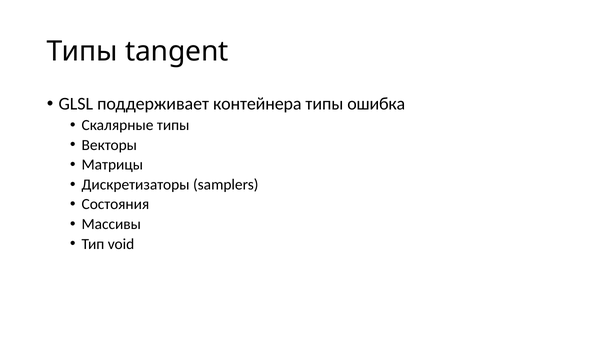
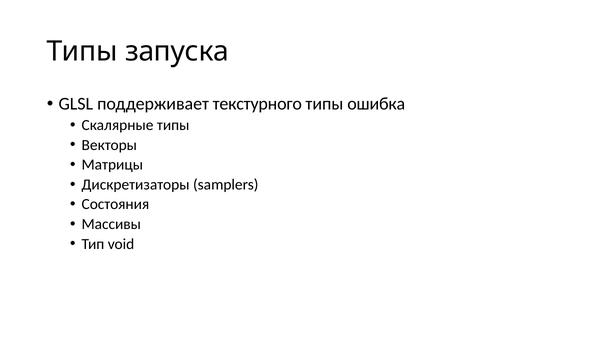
tangent: tangent -> запуска (177, 52)
контейнера: контейнера -> текстурного (257, 104)
